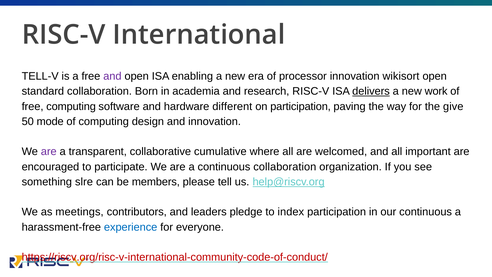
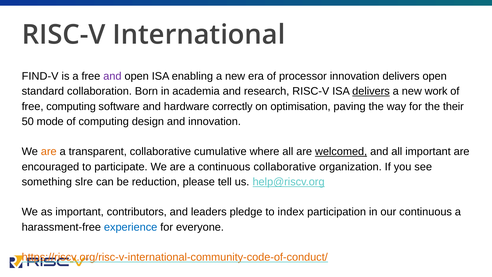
TELL-V: TELL-V -> FIND-V (40, 76)
innovation wikisort: wikisort -> delivers (401, 76)
different: different -> correctly (232, 106)
on participation: participation -> optimisation (301, 106)
give: give -> their (453, 106)
are colour: purple -> orange (49, 152)
welcomed underline: none -> present (341, 152)
continuous collaboration: collaboration -> collaborative (285, 167)
members: members -> reduction (156, 182)
as meetings: meetings -> important (80, 212)
https://riscv.org/risc-v-international-community-code-of-conduct/ colour: red -> orange (175, 257)
